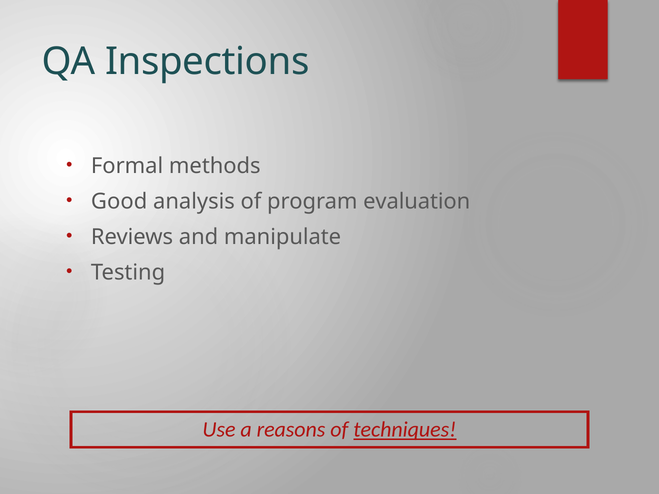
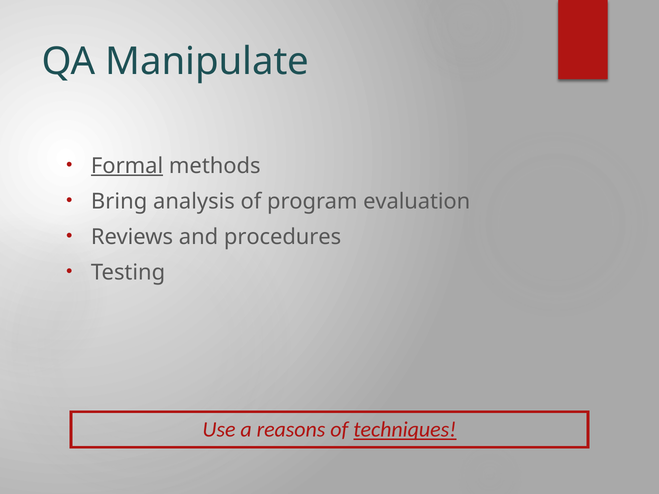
Inspections: Inspections -> Manipulate (207, 62)
Formal underline: none -> present (127, 166)
Good: Good -> Bring (119, 202)
manipulate: manipulate -> procedures (283, 237)
